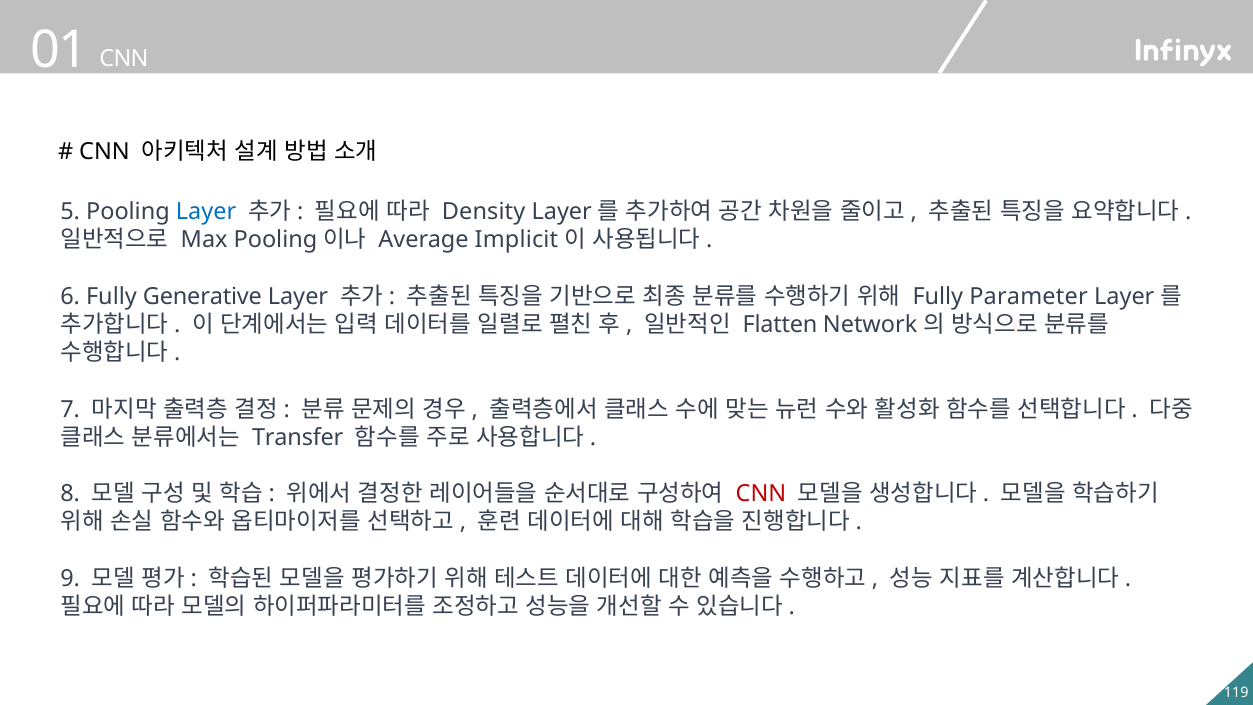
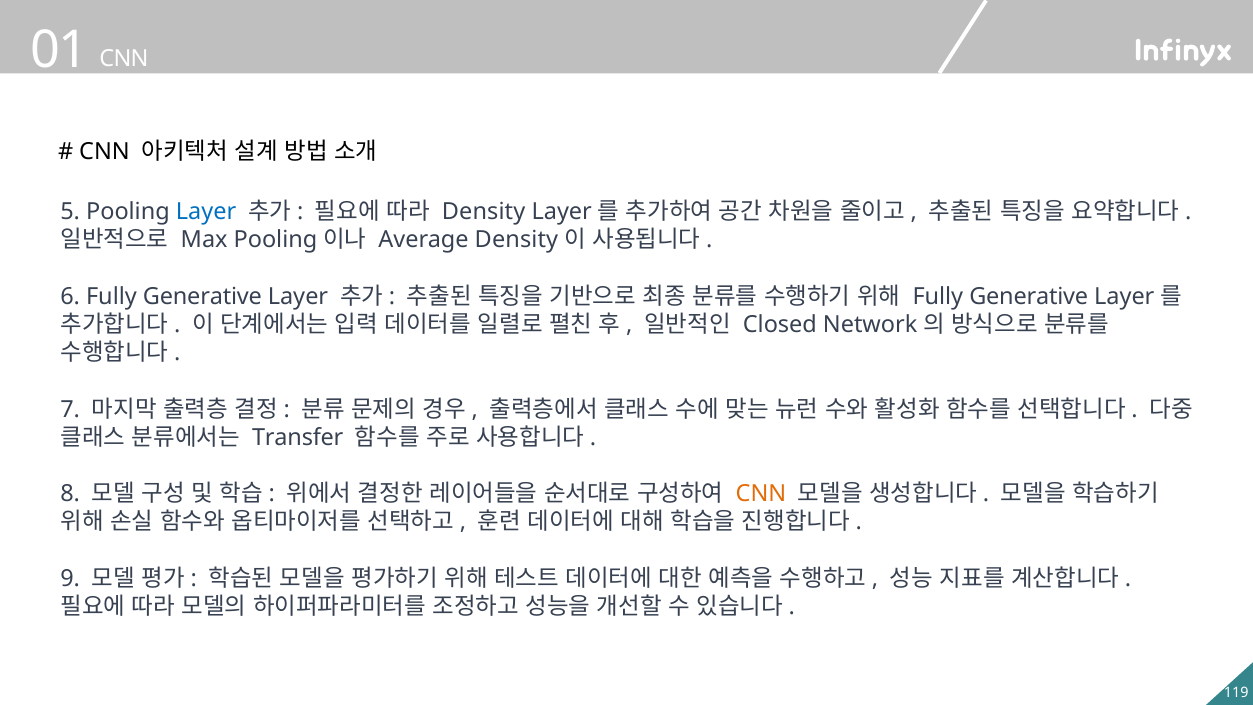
Average Implicit: Implicit -> Density (516, 240)
Parameter: Parameter -> Generative (1029, 296)
Flatten: Flatten -> Closed (780, 325)
CNN colour: red -> orange (761, 494)
